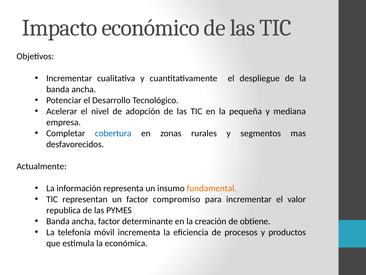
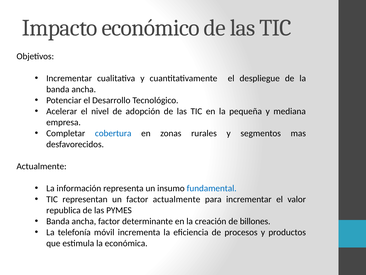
fundamental colour: orange -> blue (212, 188)
factor compromiso: compromiso -> actualmente (177, 199)
obtiene: obtiene -> billones (255, 221)
